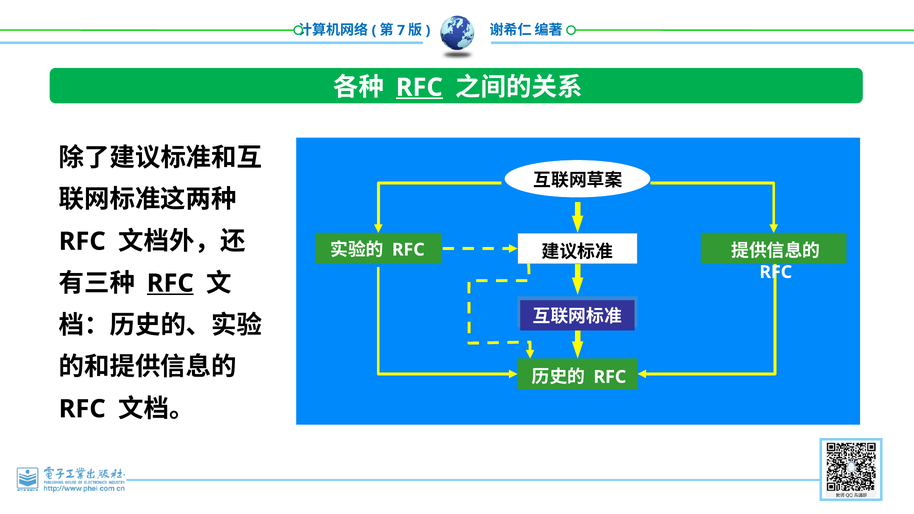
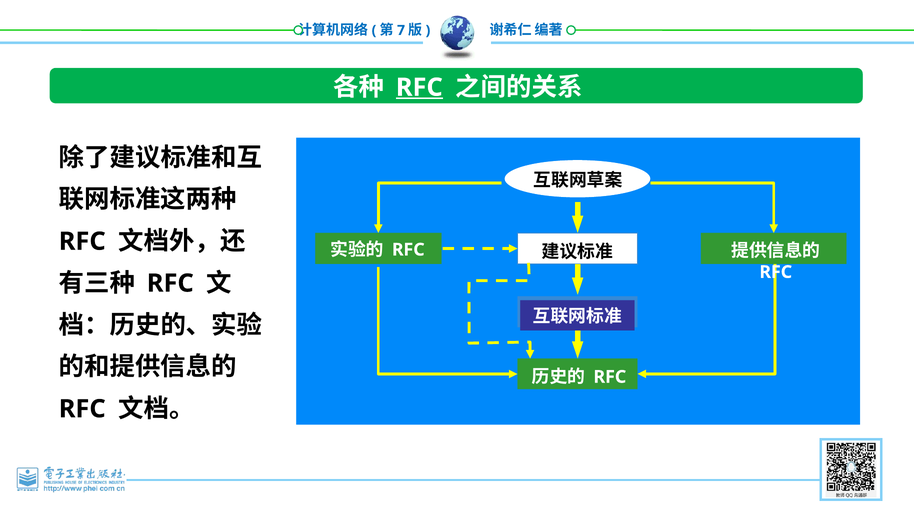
RFC underline: present -> none (170, 283)
